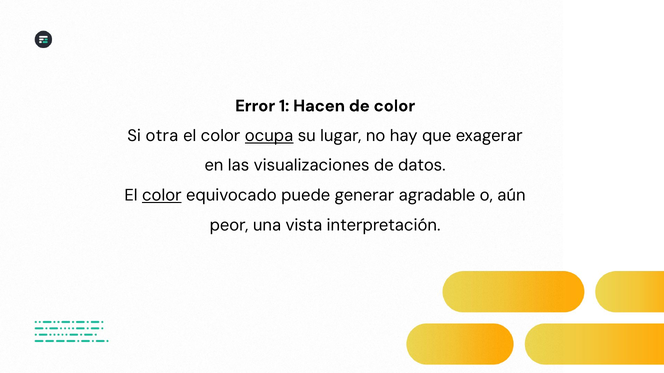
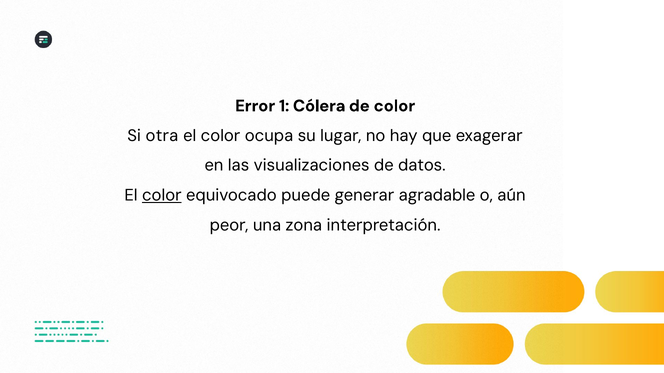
Hacen: Hacen -> Cólera (319, 106)
ocupa underline: present -> none (269, 136)
vista: vista -> zona (304, 226)
